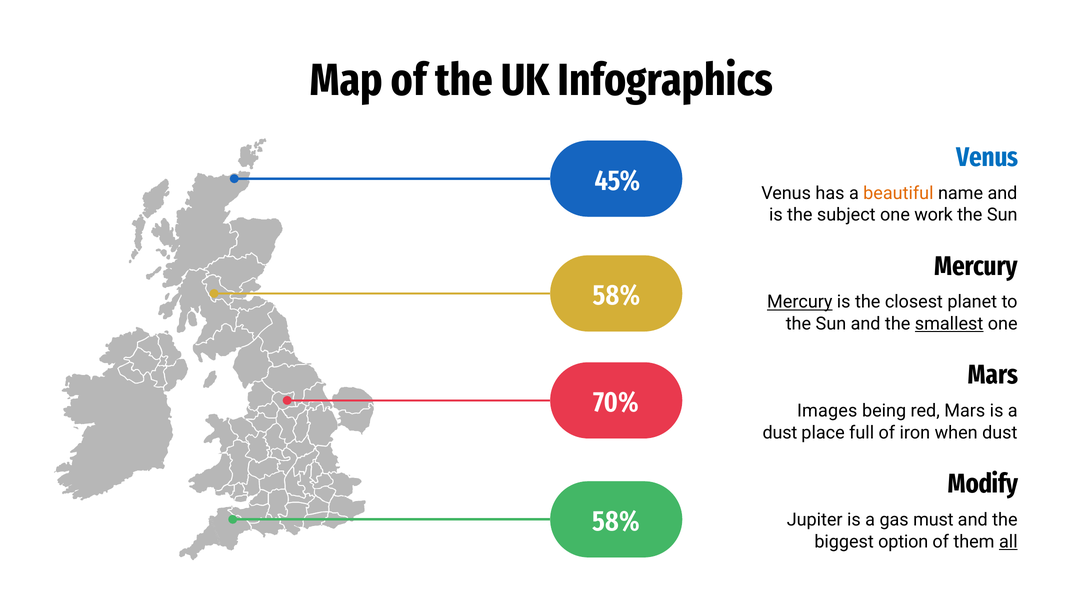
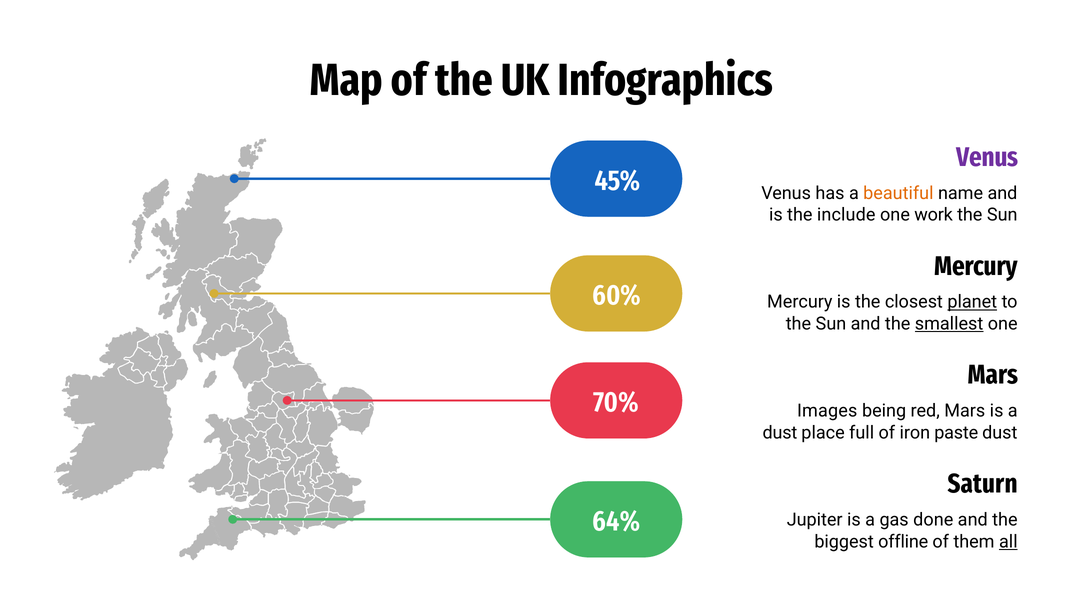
Venus colour: blue -> purple (987, 157)
subject: subject -> include (846, 215)
58%: 58% -> 60% (617, 296)
Mercury underline: present -> none (800, 302)
planet underline: none -> present (972, 302)
when: when -> paste (956, 433)
Modify: Modify -> Saturn (983, 484)
58%: 58% -> 64% (616, 521)
must: must -> done (933, 520)
option: option -> offline (903, 542)
